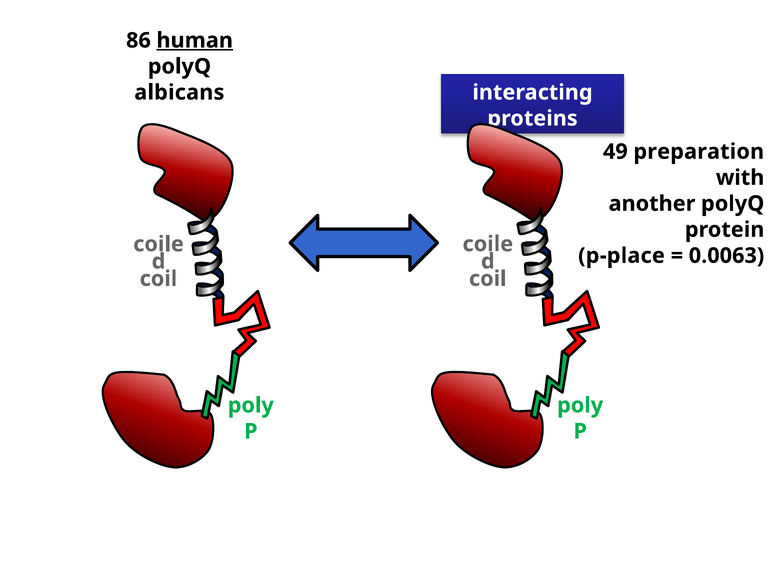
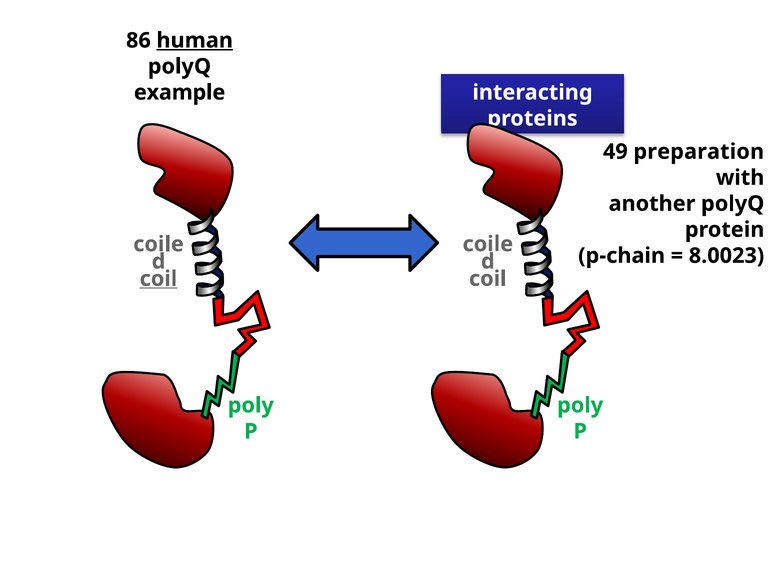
albicans: albicans -> example (180, 92)
p-place: p-place -> p-chain (622, 256)
0.0063: 0.0063 -> 8.0023 (727, 256)
coil underline: none -> present (158, 279)
